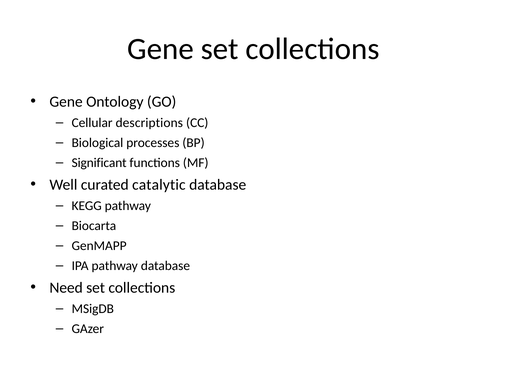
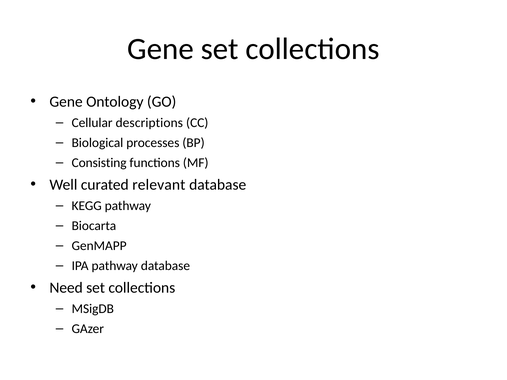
Significant: Significant -> Consisting (99, 163)
catalytic: catalytic -> relevant (159, 185)
